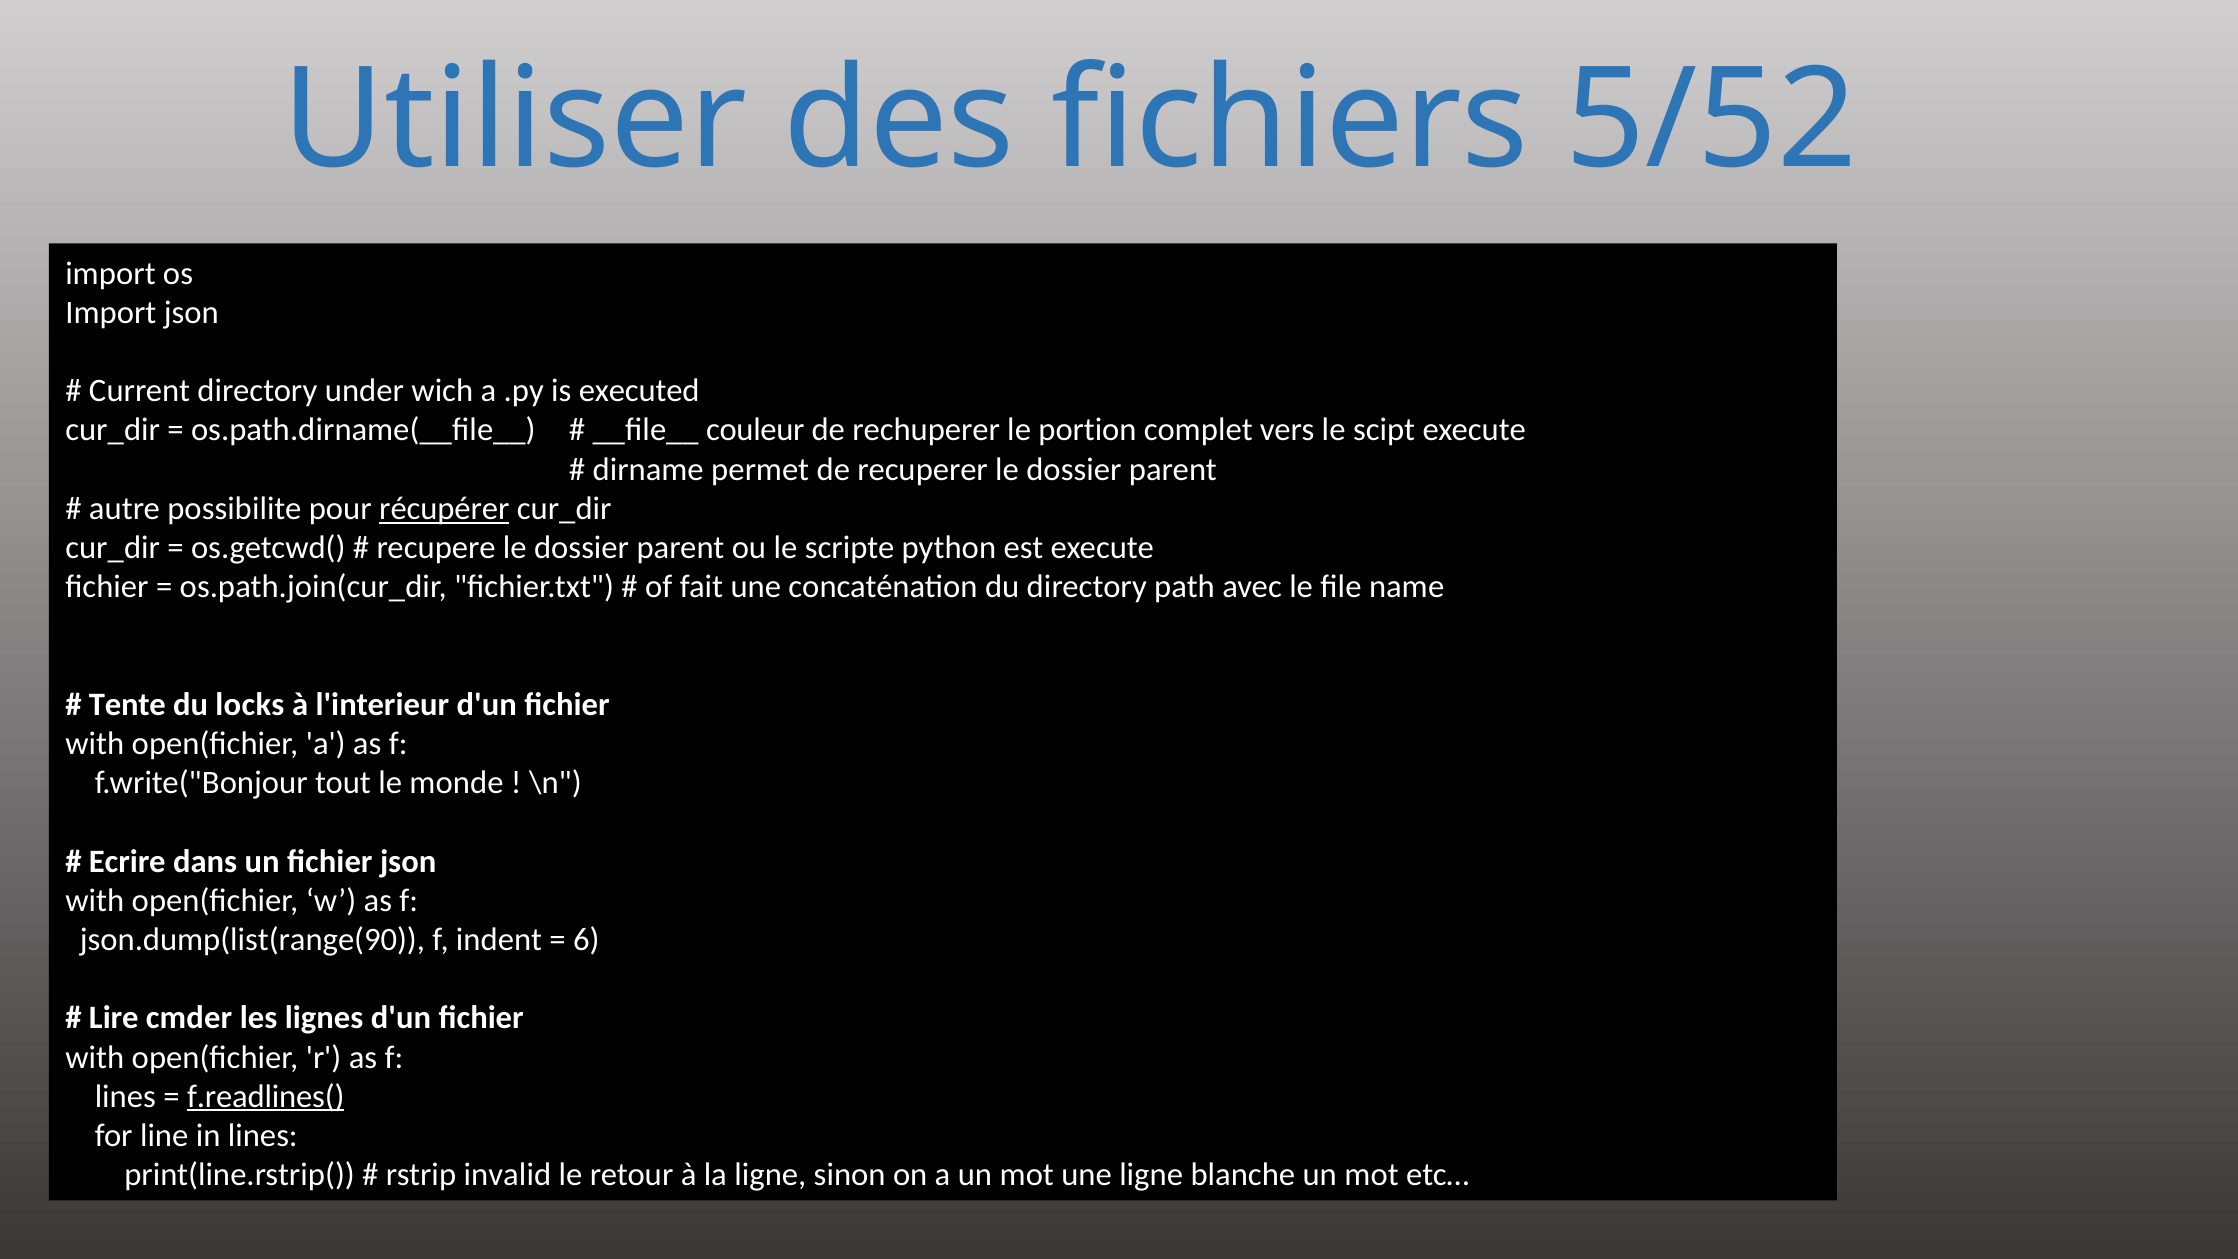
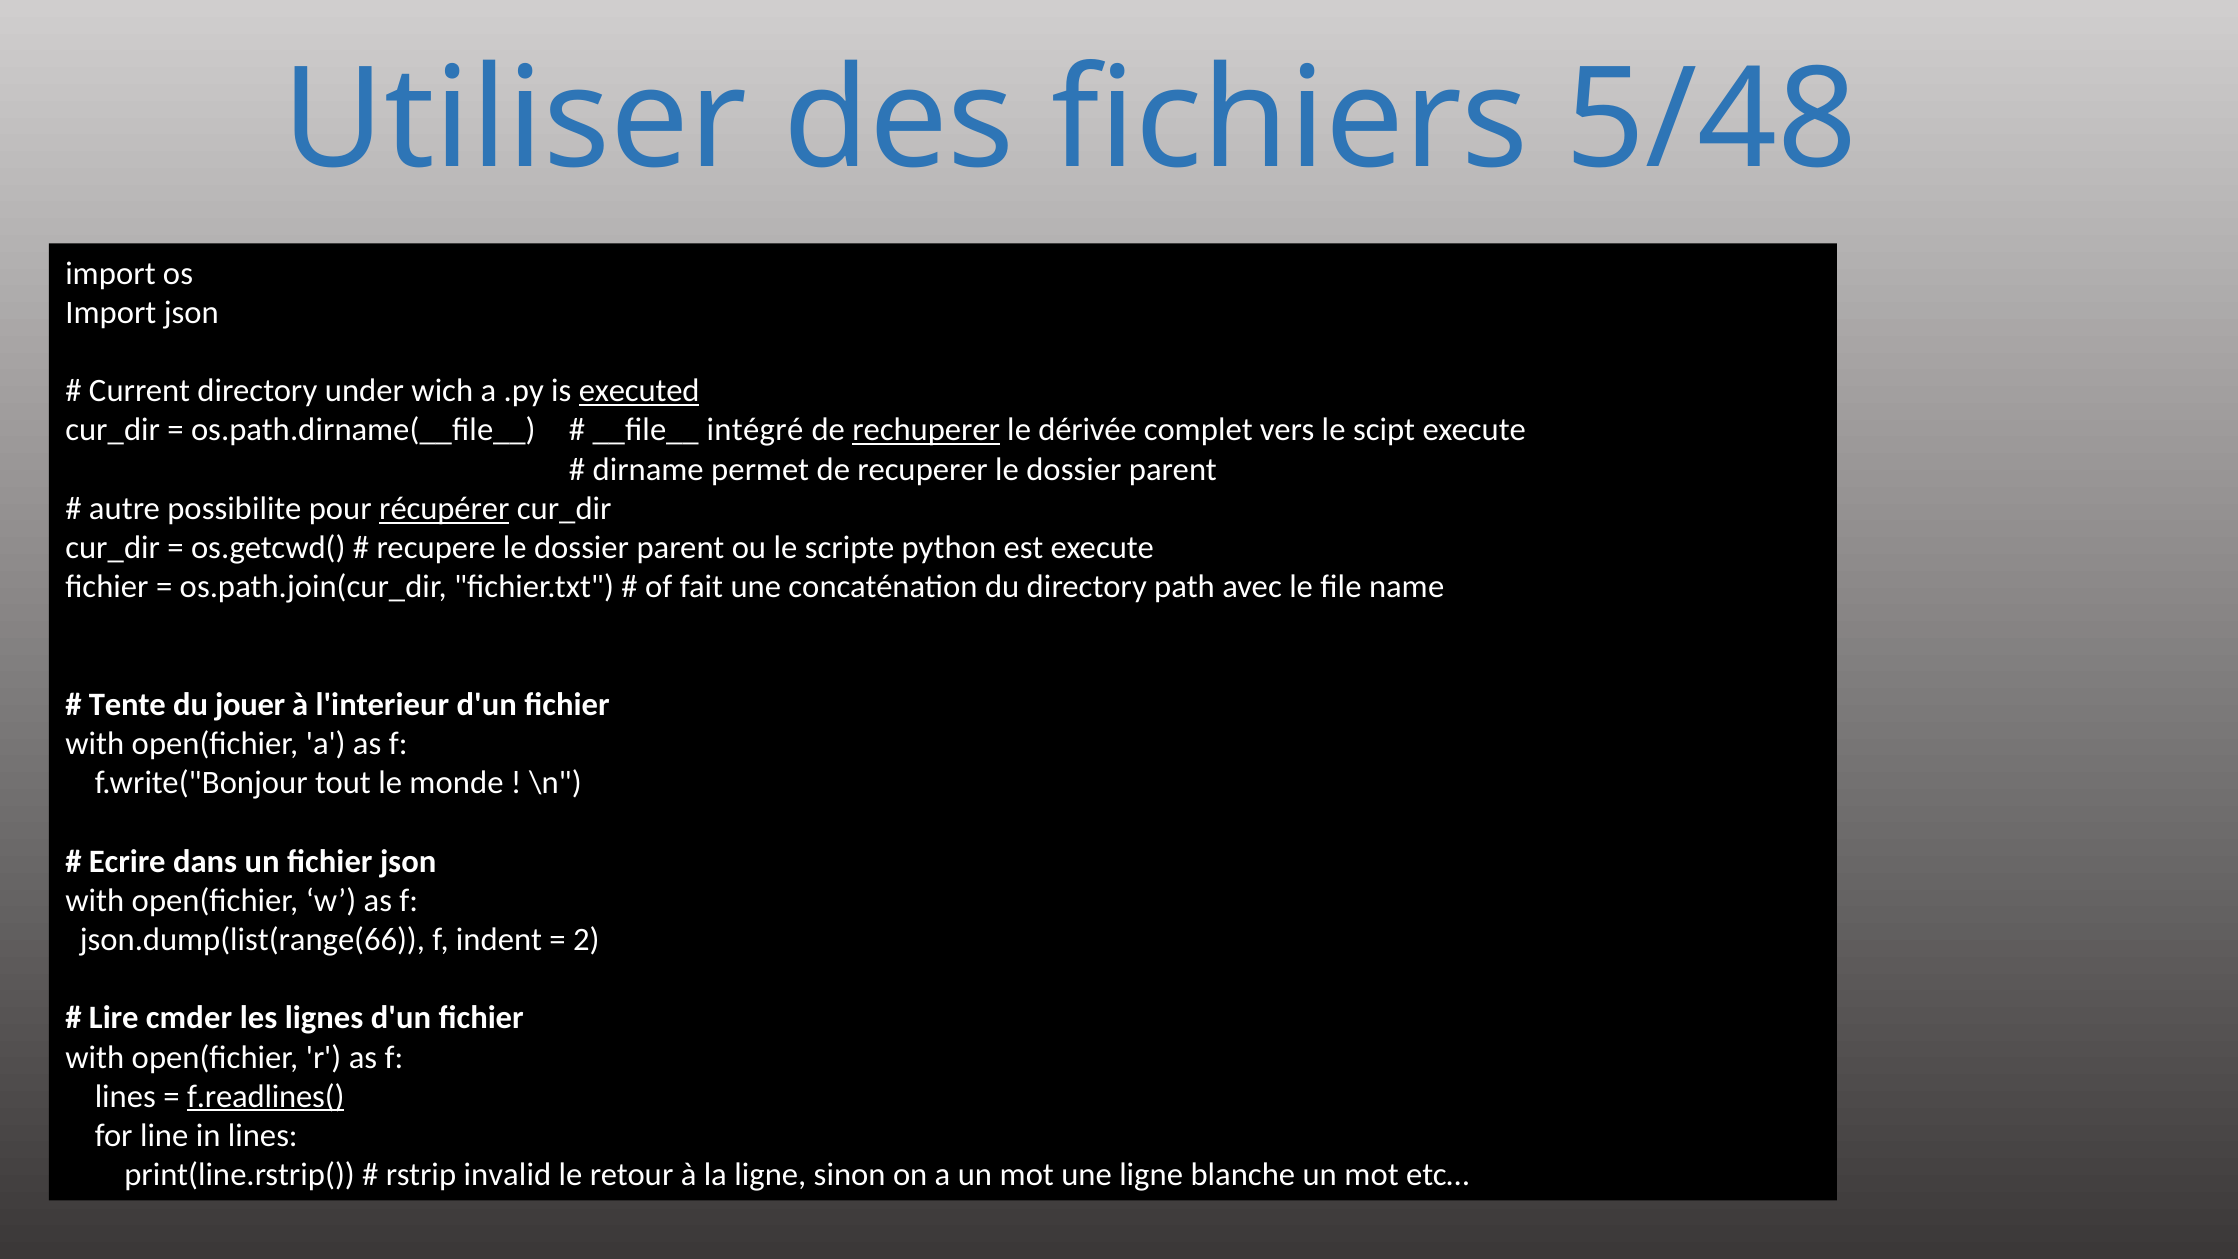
5/52: 5/52 -> 5/48 (1711, 121)
executed underline: none -> present (639, 391)
couleur: couleur -> intégré (755, 430)
rechuperer underline: none -> present (926, 430)
portion: portion -> dérivée (1088, 430)
locks: locks -> jouer (250, 704)
json.dump(list(range(90: json.dump(list(range(90 -> json.dump(list(range(66 (252, 940)
6: 6 -> 2 (586, 940)
